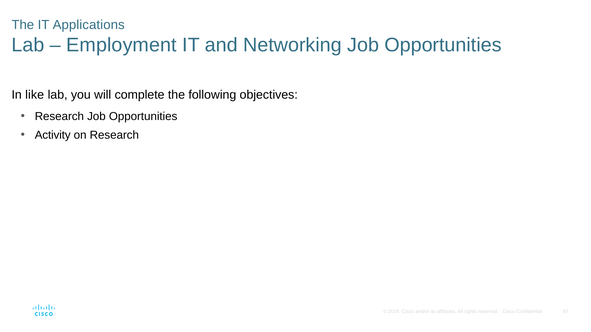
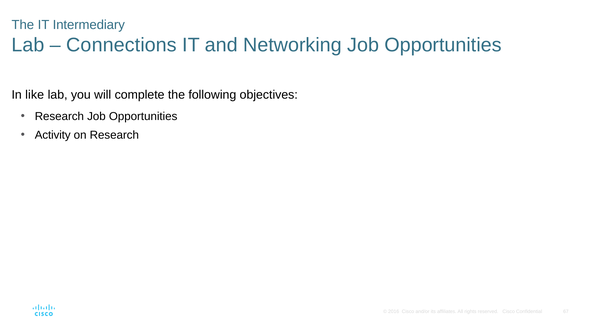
Applications: Applications -> Intermediary (89, 25)
Employment: Employment -> Connections (122, 45)
